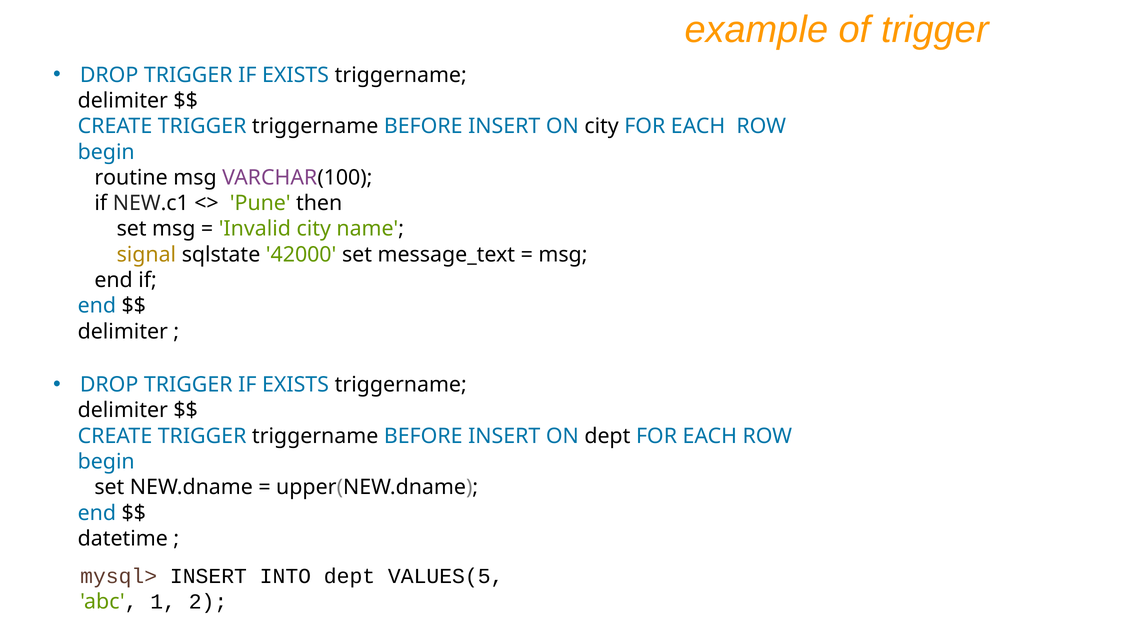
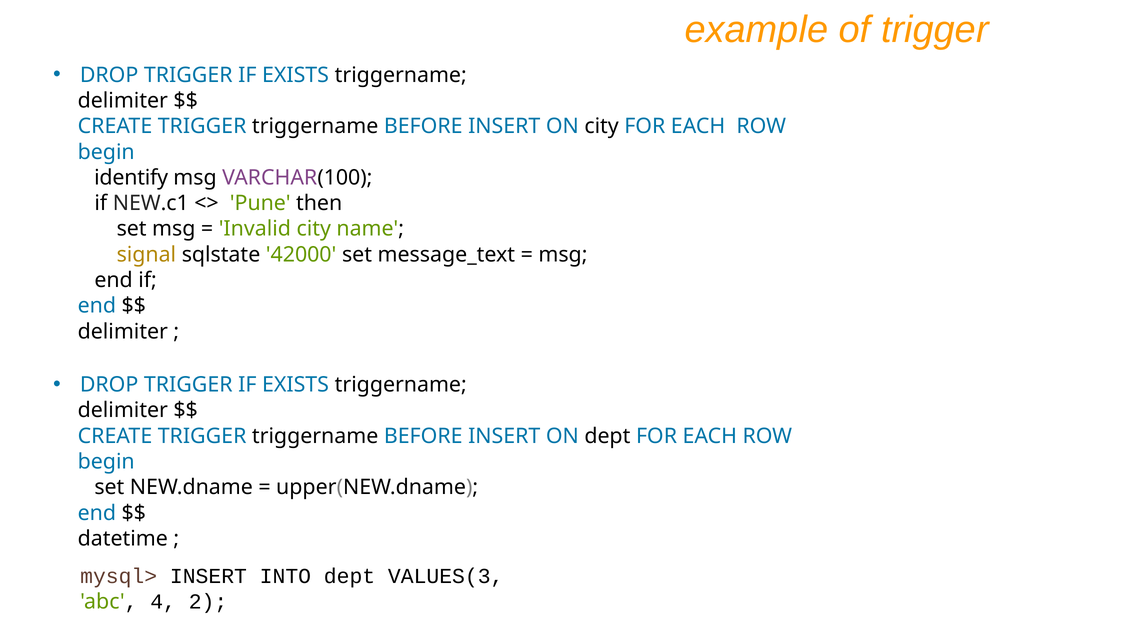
routine: routine -> identify (131, 178)
VALUES(5: VALUES(5 -> VALUES(3 (446, 576)
1: 1 -> 4 (163, 602)
